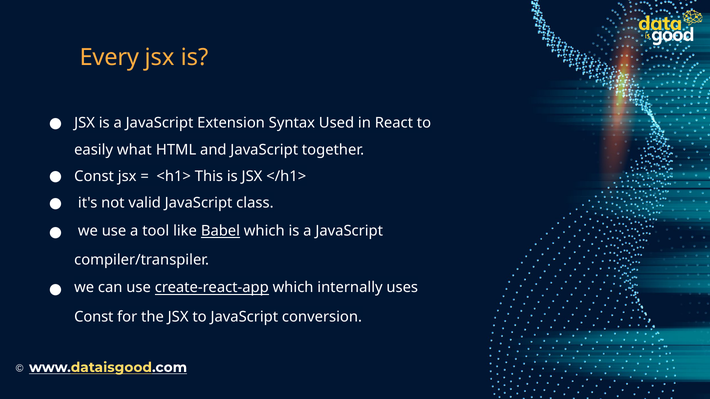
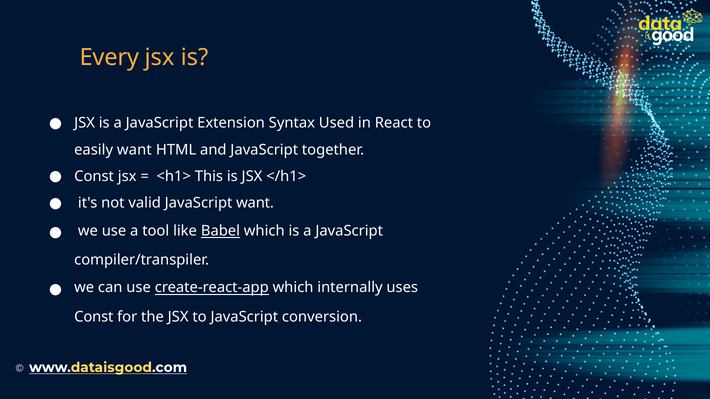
easily what: what -> want (134, 150)
JavaScript class: class -> want (255, 203)
